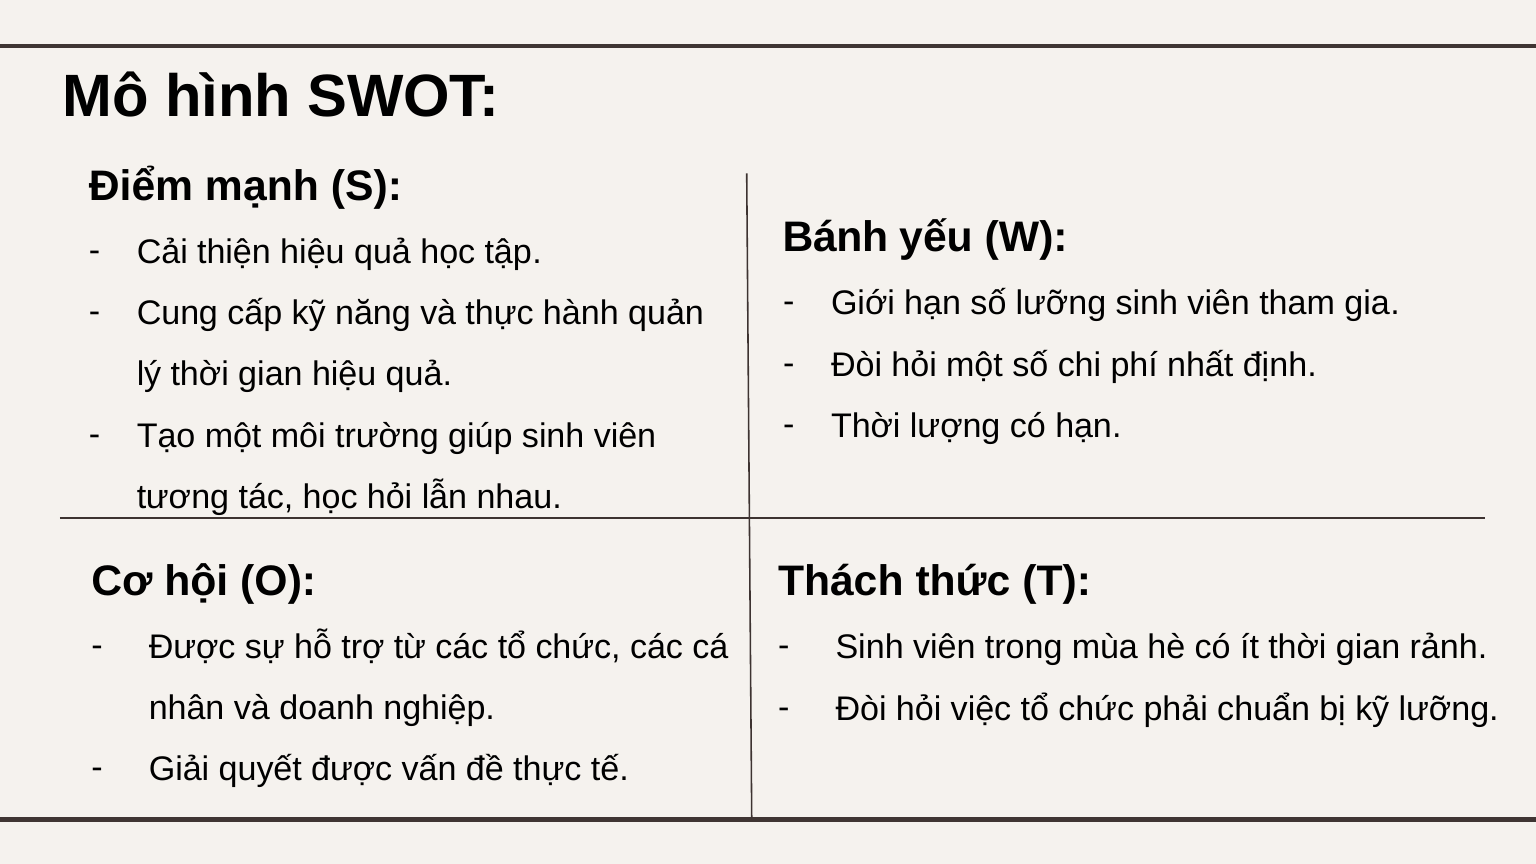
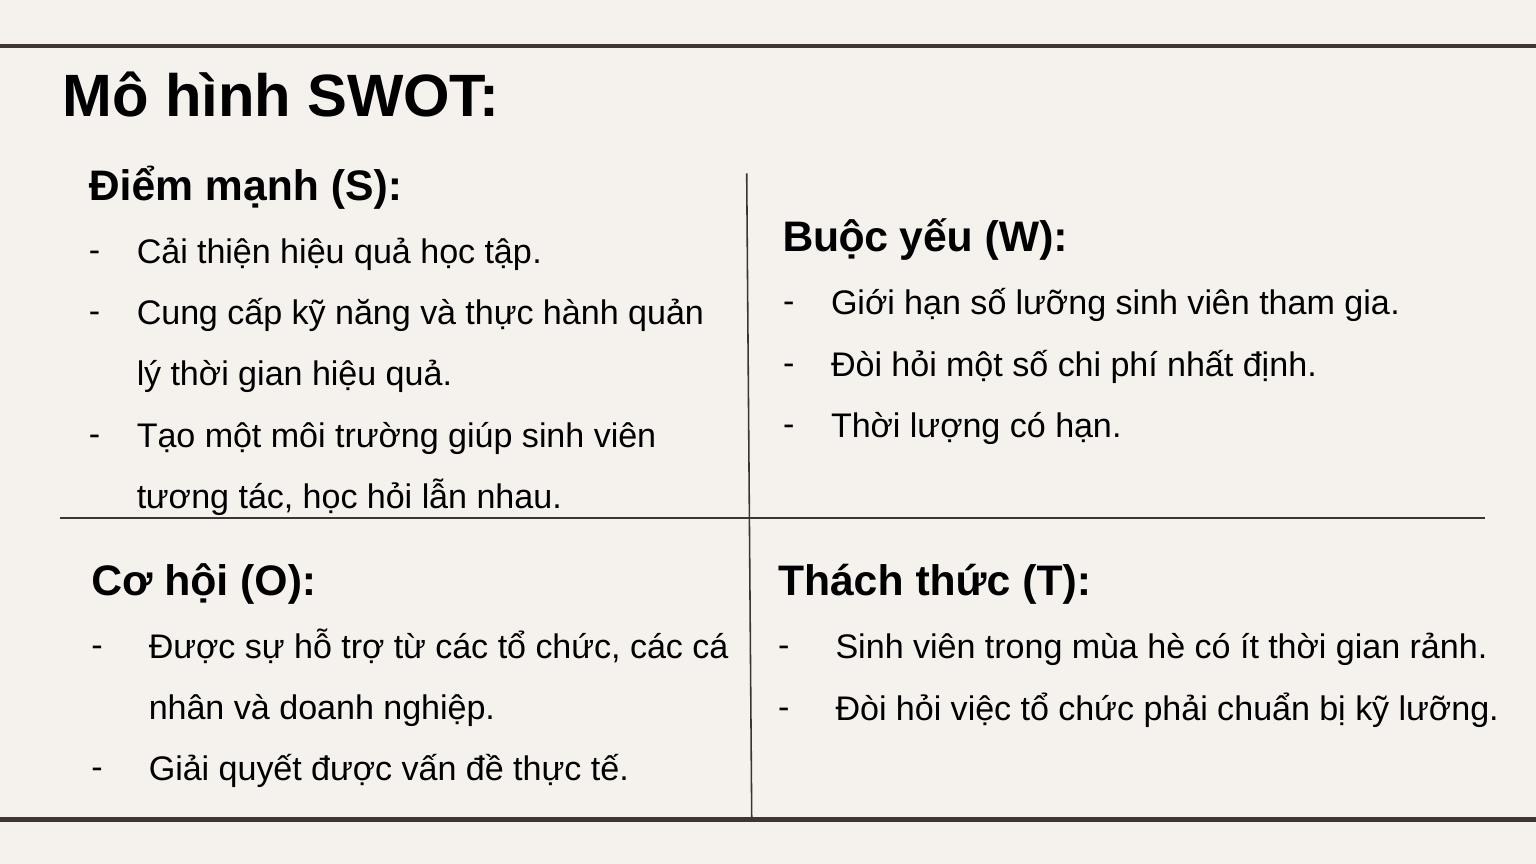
Bánh: Bánh -> Buộc (835, 238)
